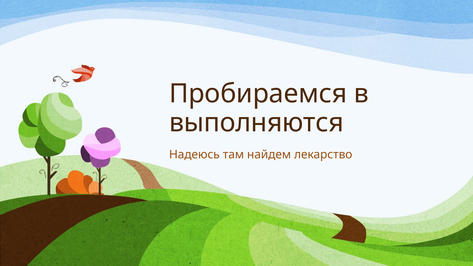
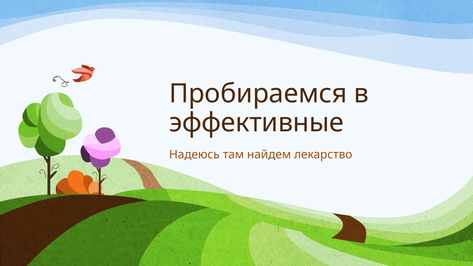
выполняются: выполняются -> эффективные (256, 123)
